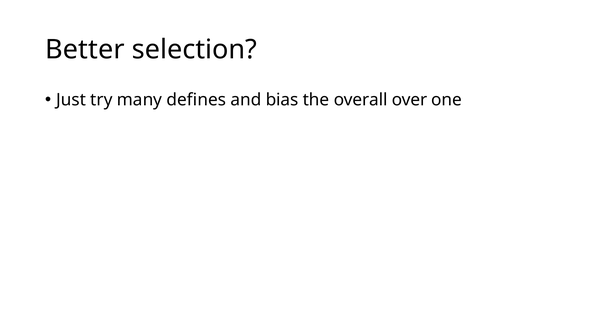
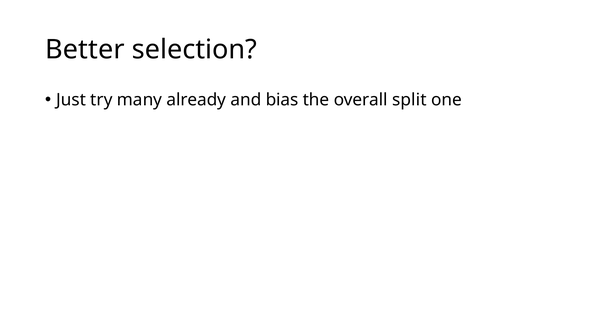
defines: defines -> already (196, 100)
over: over -> split (409, 100)
